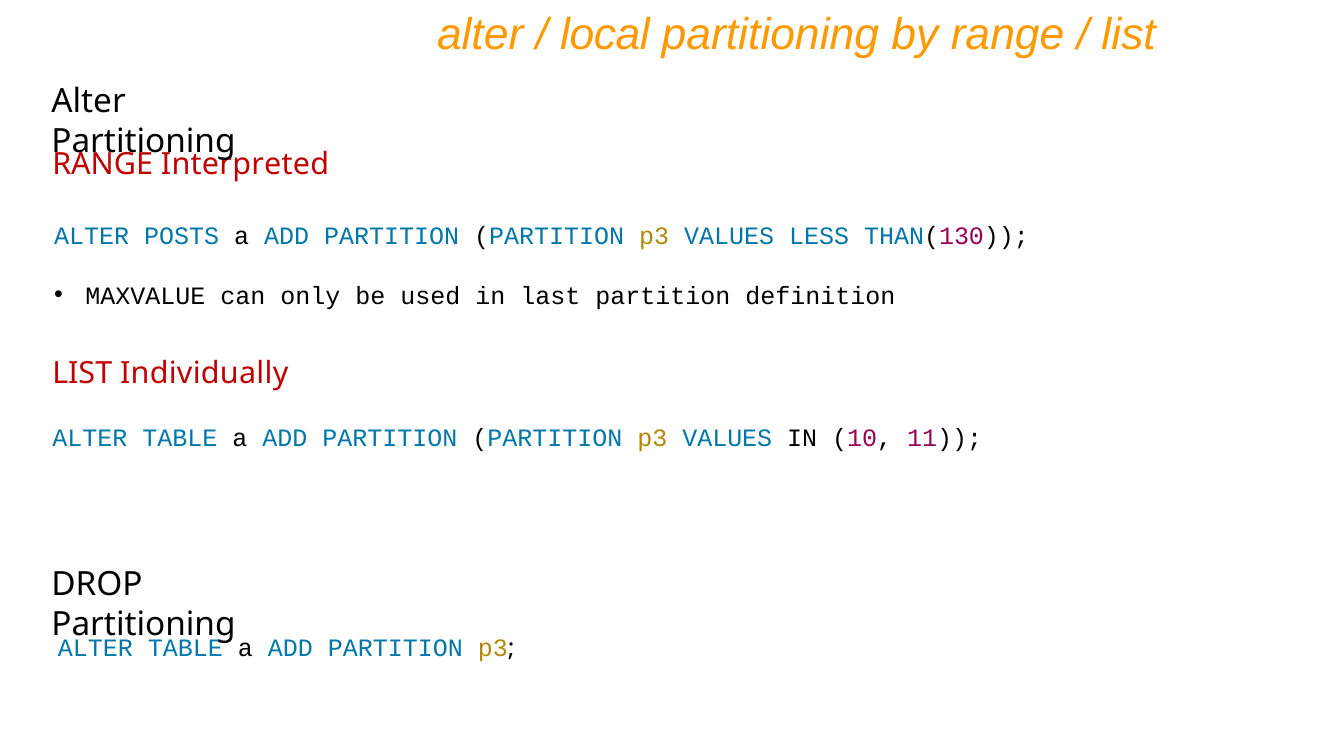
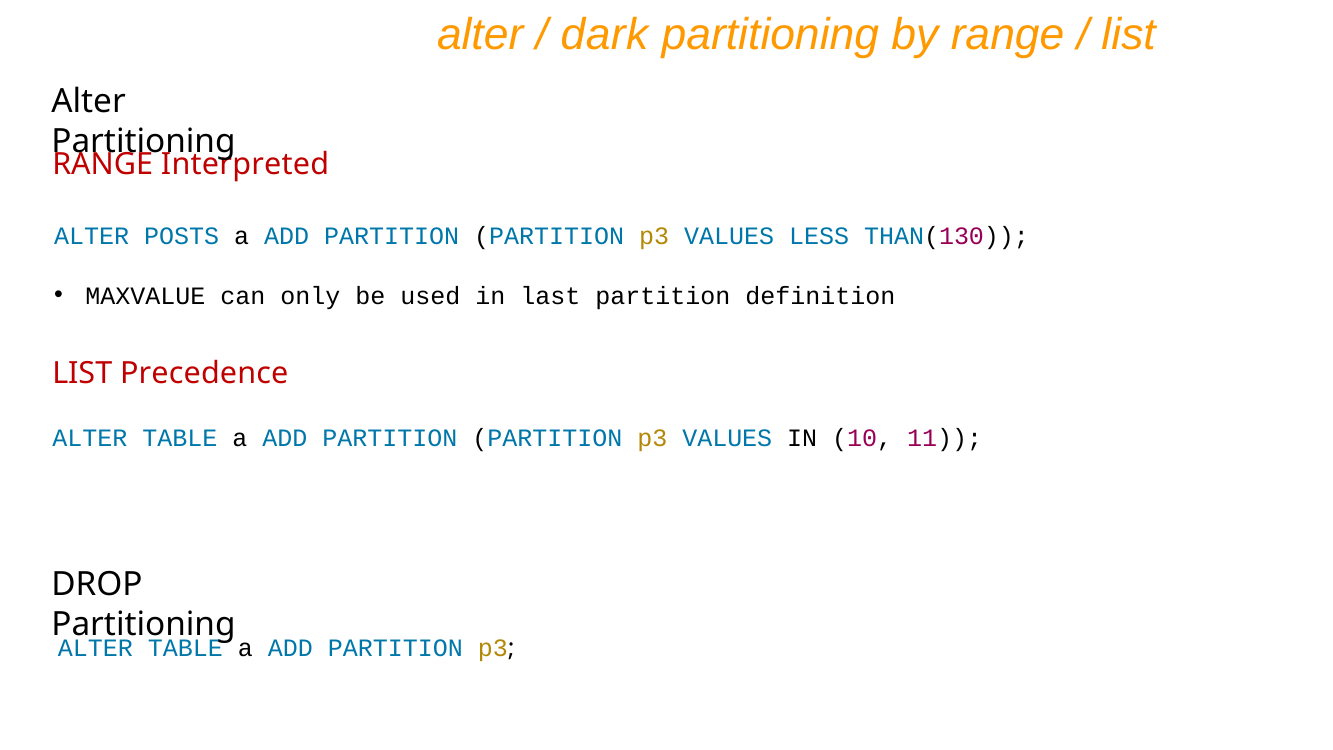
local: local -> dark (605, 35)
Individually: Individually -> Precedence (204, 374)
